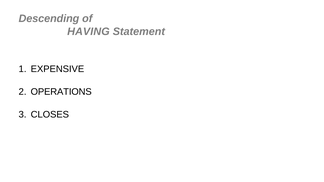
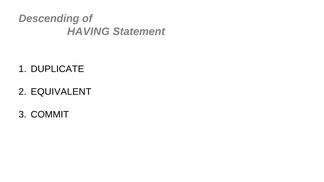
EXPENSIVE: EXPENSIVE -> DUPLICATE (57, 69)
OPERATIONS: OPERATIONS -> EQUIVALENT (61, 92)
CLOSES: CLOSES -> COMMIT (50, 115)
